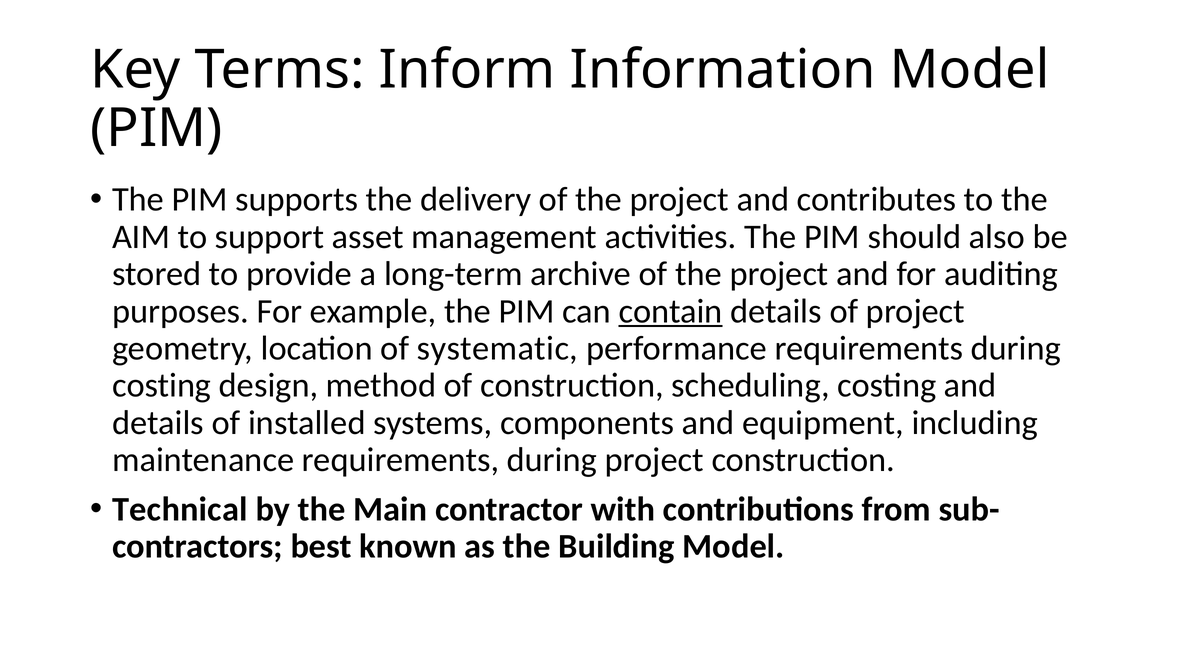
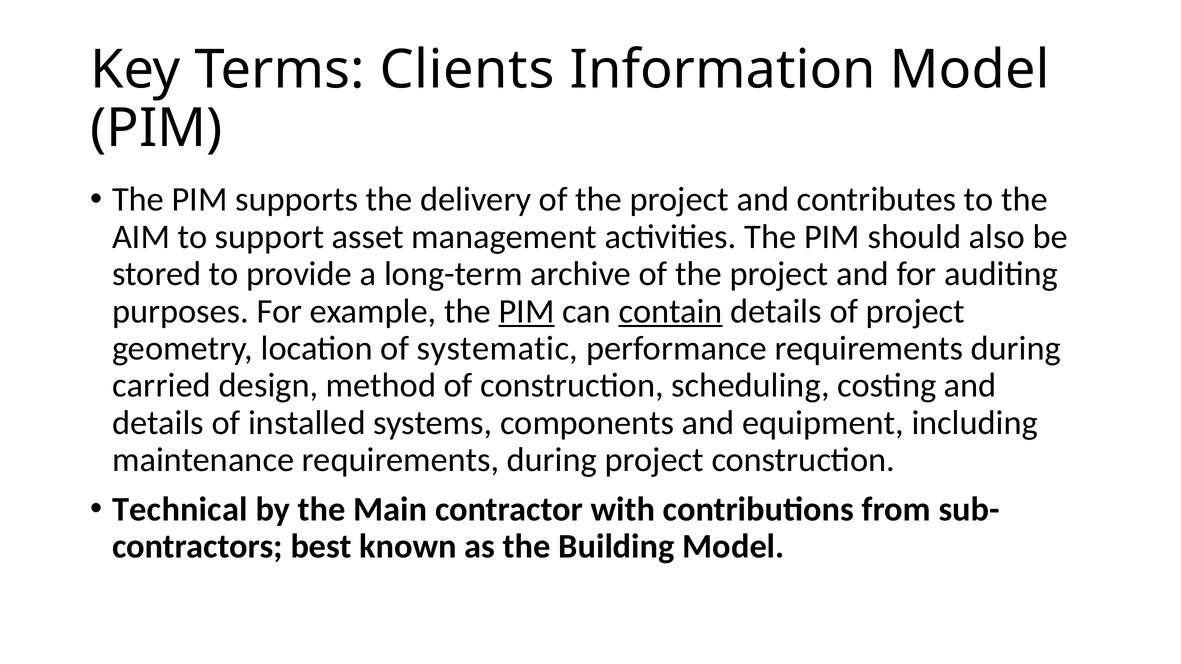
Inform: Inform -> Clients (467, 70)
PIM underline: none -> present (527, 311)
costing: costing -> carried (162, 386)
